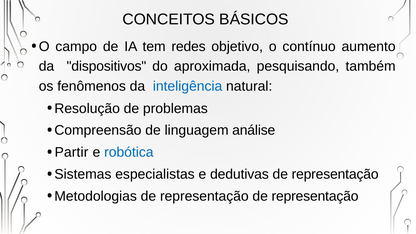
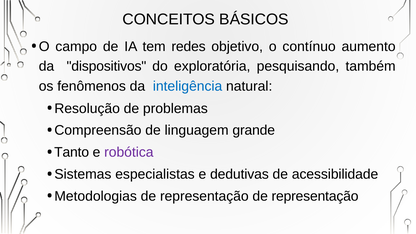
aproximada: aproximada -> exploratória (212, 66)
análise: análise -> grande (254, 130)
Partir: Partir -> Tanto (72, 152)
robótica colour: blue -> purple (129, 152)
representação: representação -> acessibilidade (335, 174)
